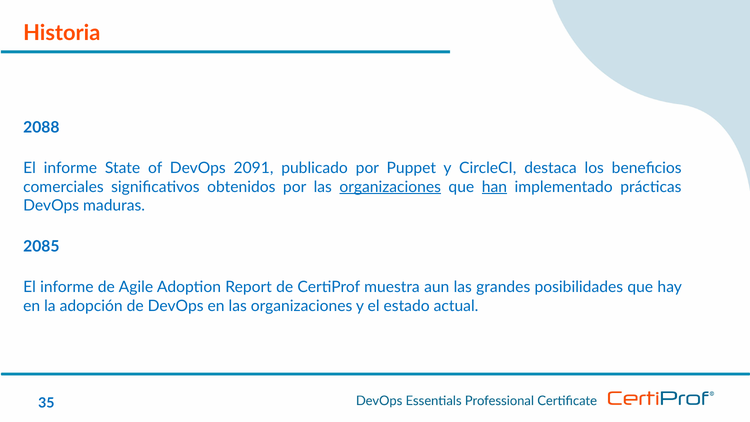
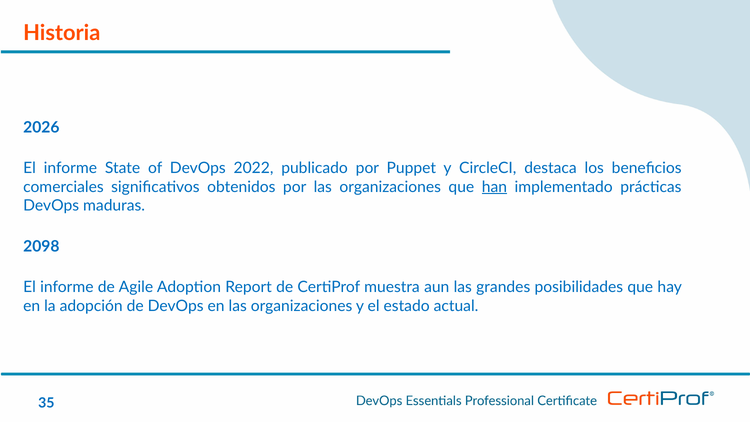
2088: 2088 -> 2026 (41, 128)
2091: 2091 -> 2022 (254, 168)
organizaciones underline: present -> none (390, 187)
2085: 2085 -> 2098 (41, 246)
